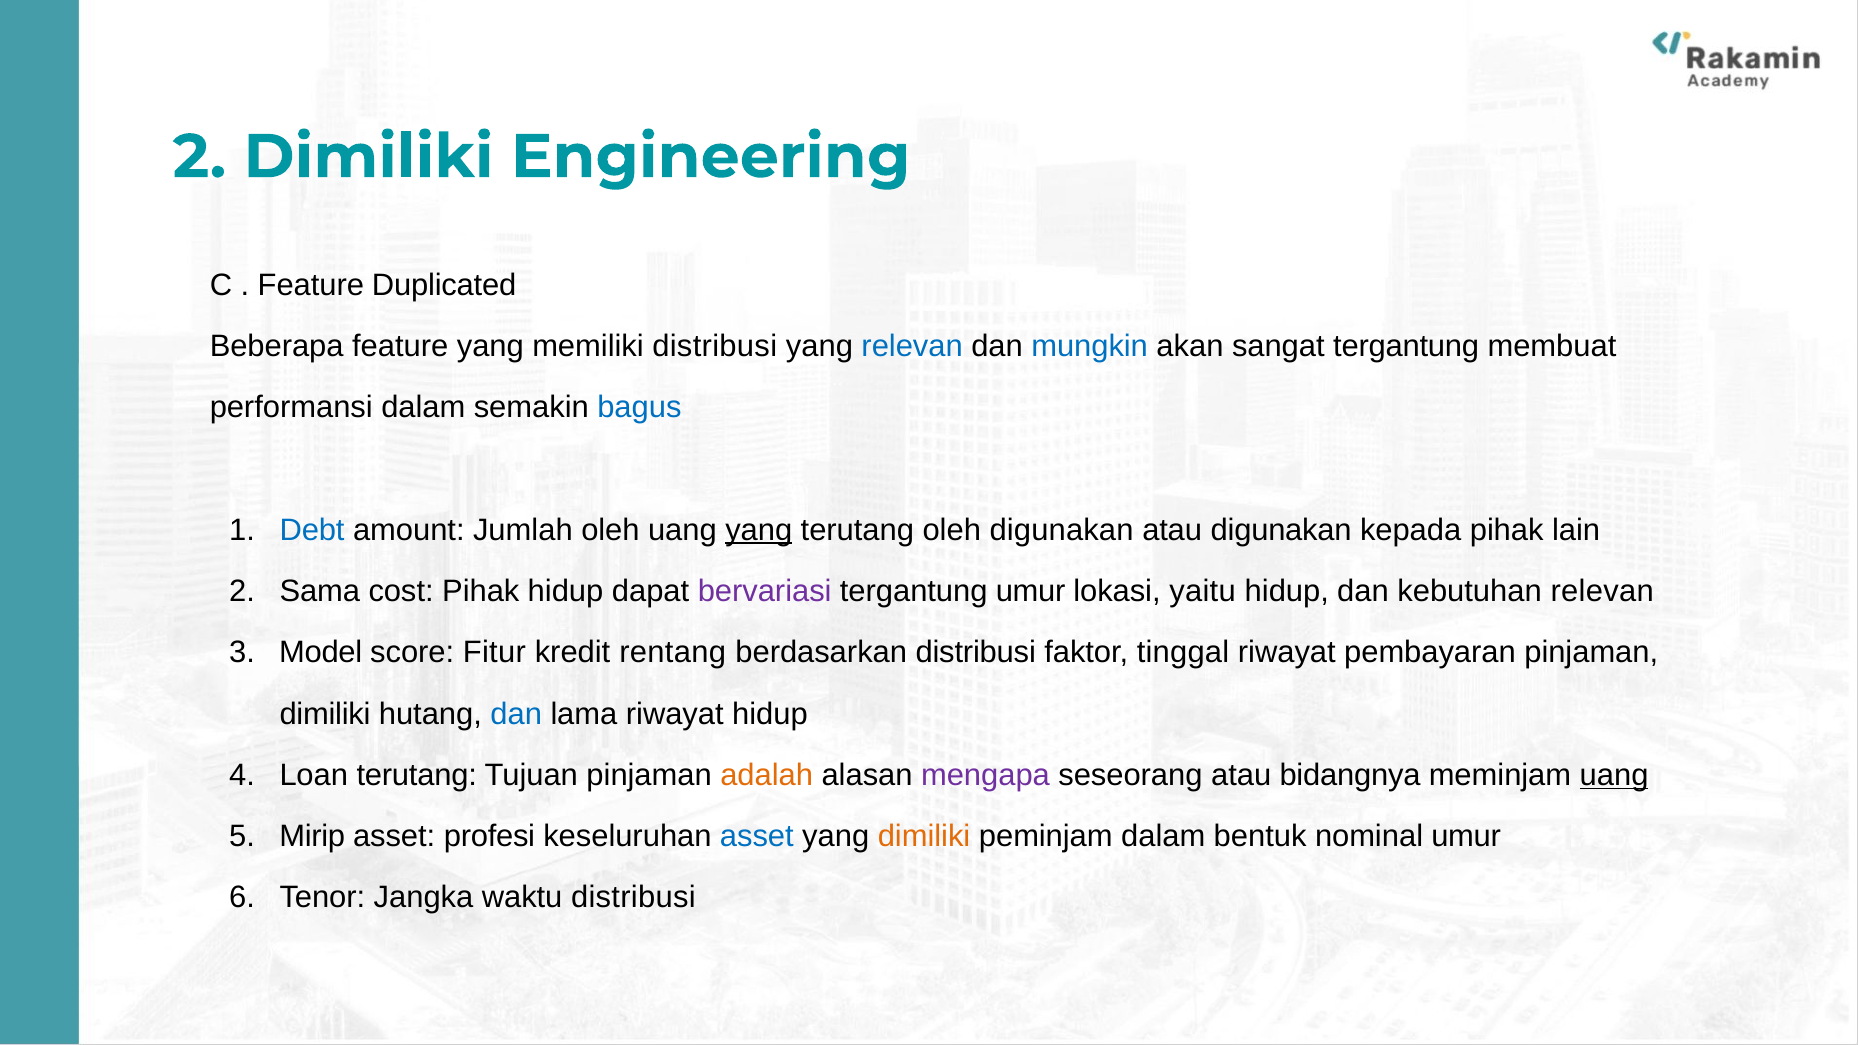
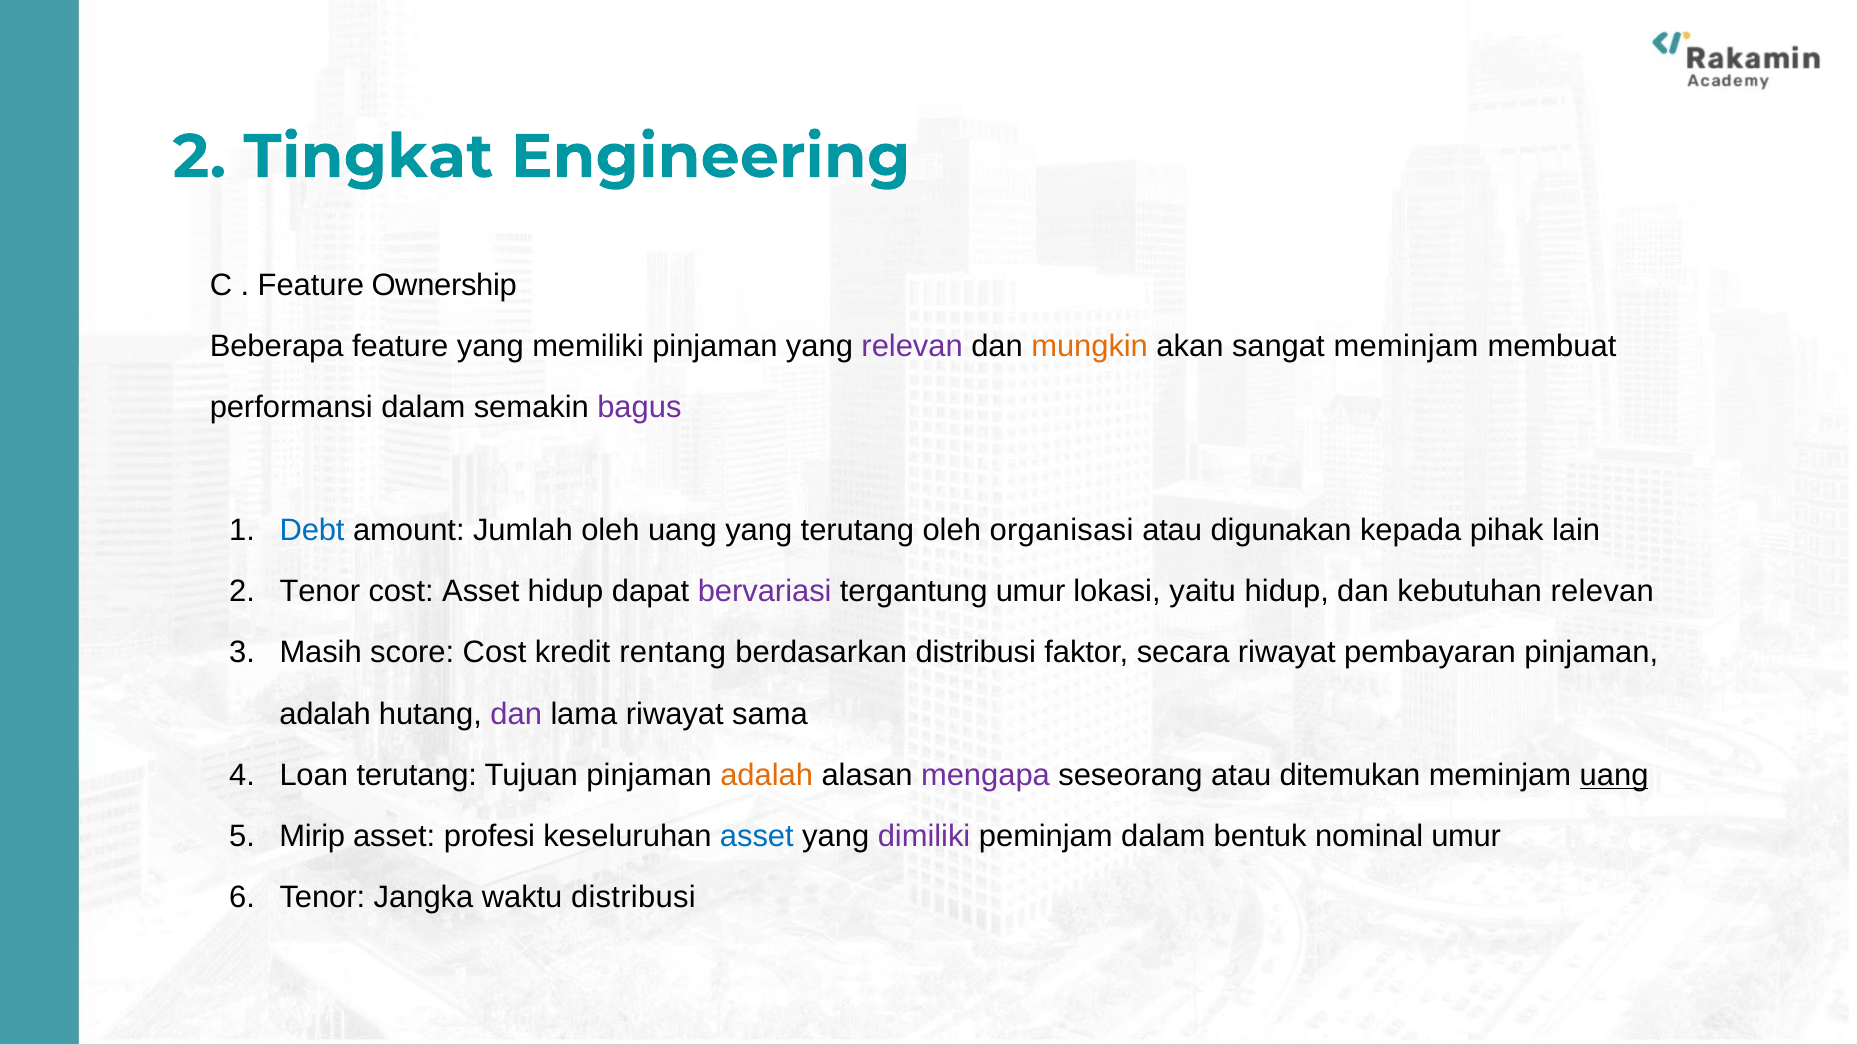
2 Dimiliki: Dimiliki -> Tingkat (368, 157)
Duplicated: Duplicated -> Ownership (444, 285)
memiliki distribusi: distribusi -> pinjaman (715, 346)
relevan colour: blue -> purple (912, 346)
mungkin colour: blue -> orange (1090, 346)
sangat tergantung: tergantung -> meminjam (1406, 346)
bagus colour: blue -> purple (639, 408)
yang underline: present -> none (759, 530)
oleh digunakan: digunakan -> organisasi (1061, 530)
2 Sama: Sama -> Tenor (320, 591)
cost Pihak: Pihak -> Asset (481, 591)
Model: Model -> Masih (321, 653)
score Fitur: Fitur -> Cost (495, 653)
tinggal: tinggal -> secara (1183, 653)
dimiliki: dimiliki -> adalah (325, 714)
dan colour: blue -> purple (516, 714)
riwayat hidup: hidup -> sama (770, 714)
bidangnya: bidangnya -> ditemukan (1350, 775)
dimiliki colour: orange -> purple (924, 837)
